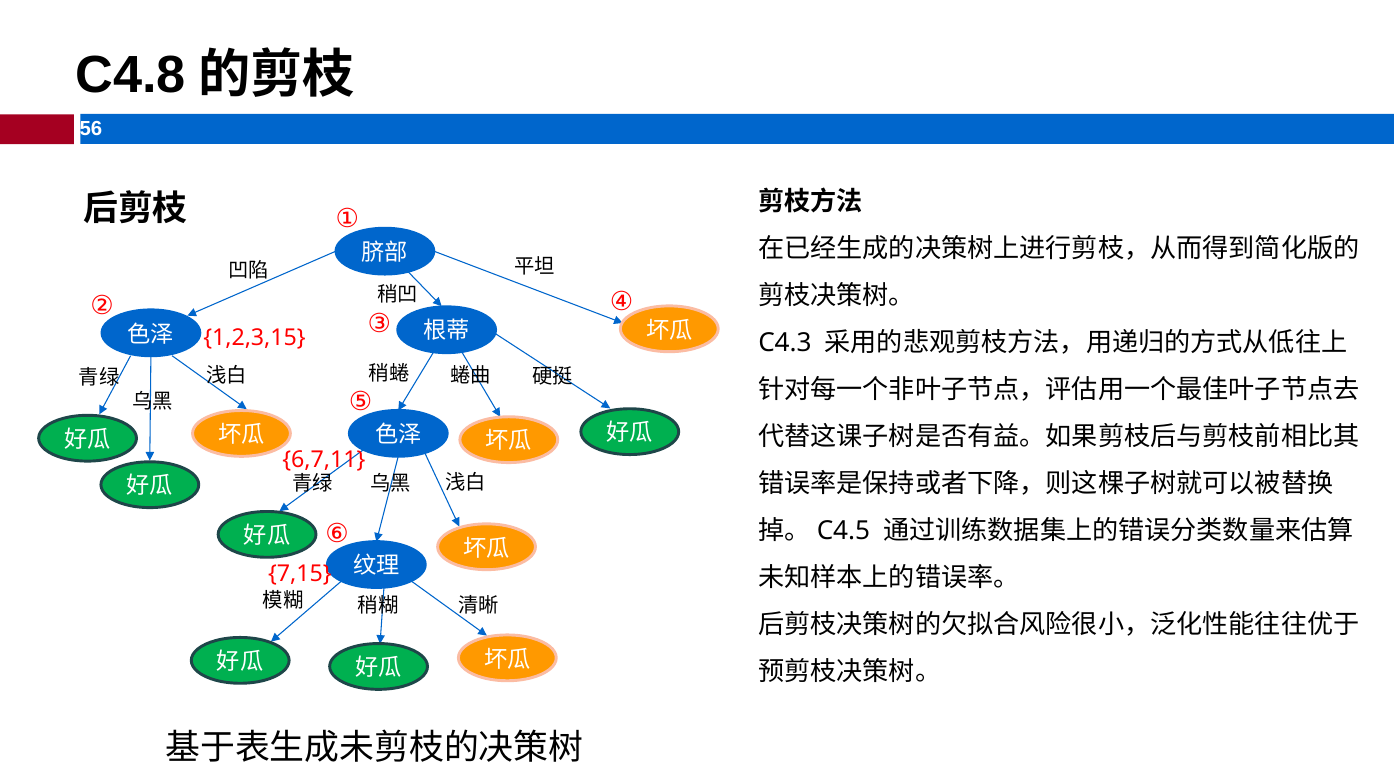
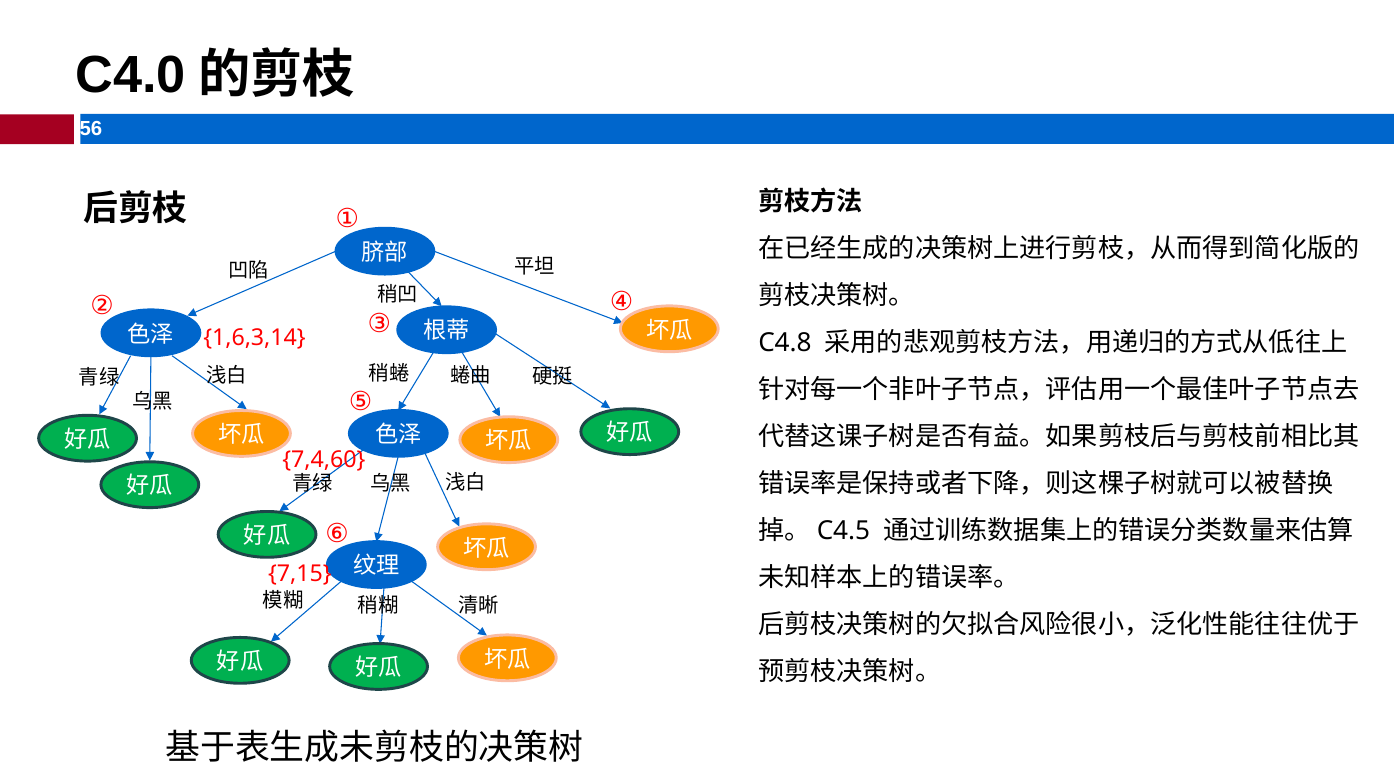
C4.8: C4.8 -> C4.0 (131, 76)
1,2,3,15: 1,2,3,15 -> 1,6,3,14 (254, 338)
C4.3: C4.3 -> C4.8 (785, 343)
6,7,11: 6,7,11 -> 7,4,60 (324, 460)
